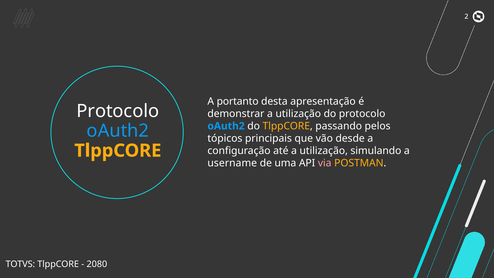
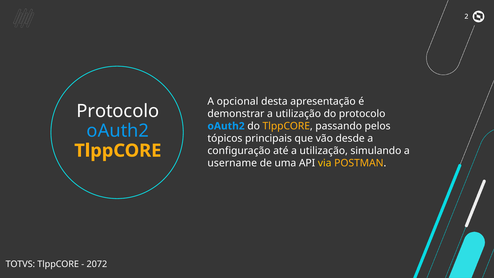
portanto: portanto -> opcional (238, 101)
via colour: pink -> yellow (325, 163)
2080: 2080 -> 2072 (97, 264)
